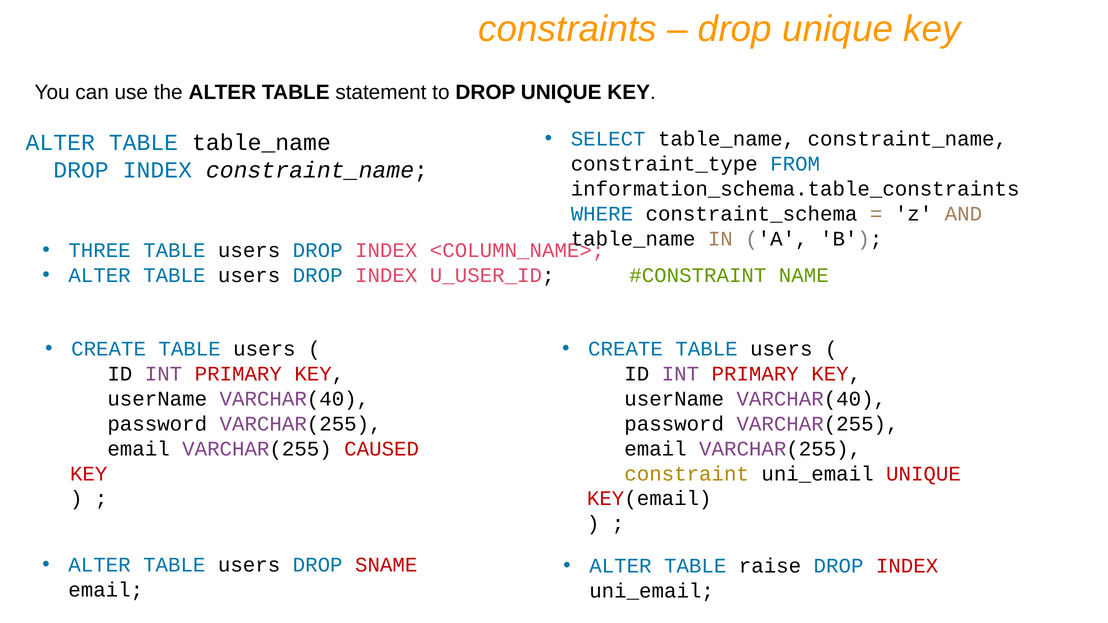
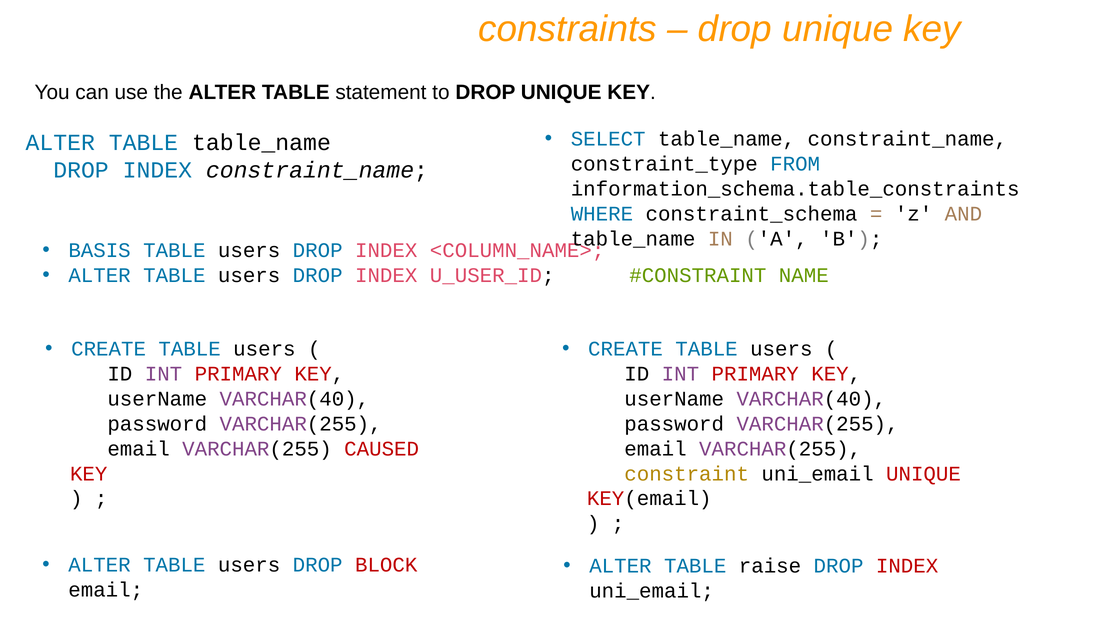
THREE: THREE -> BASIS (100, 250)
SNAME: SNAME -> BLOCK (386, 565)
